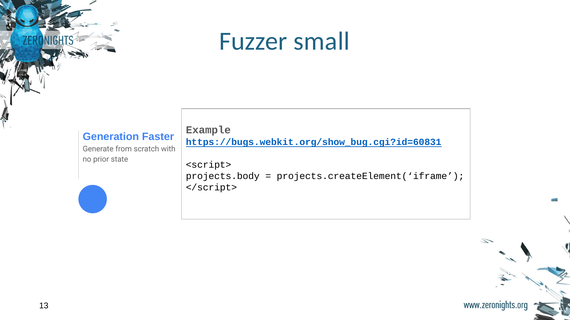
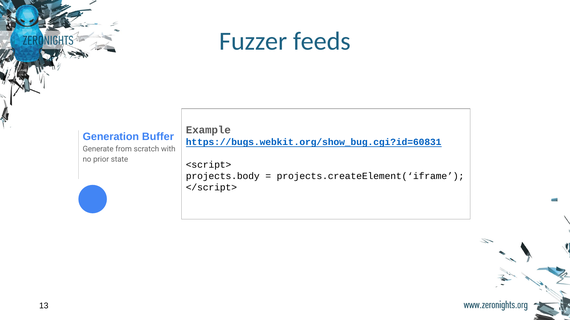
small: small -> feeds (322, 41)
Faster: Faster -> Buffer (158, 137)
